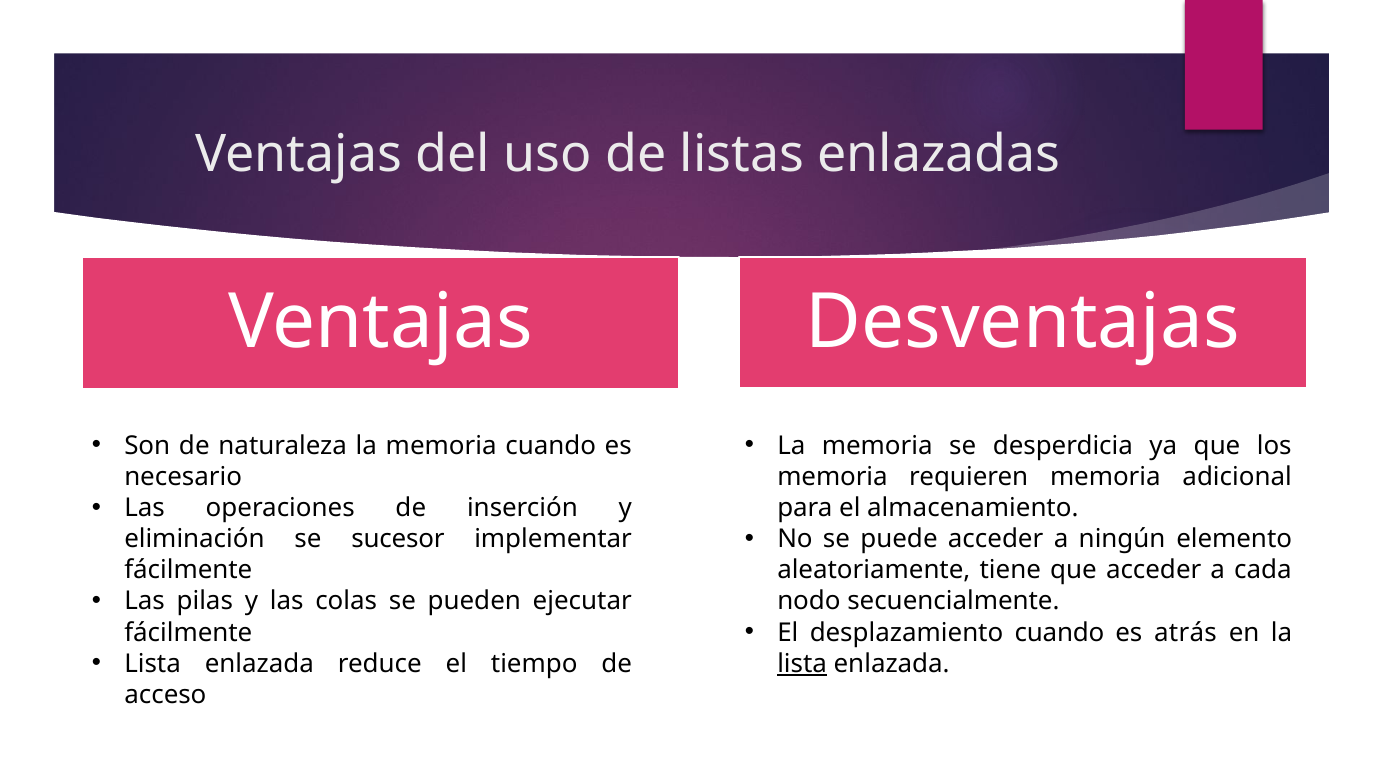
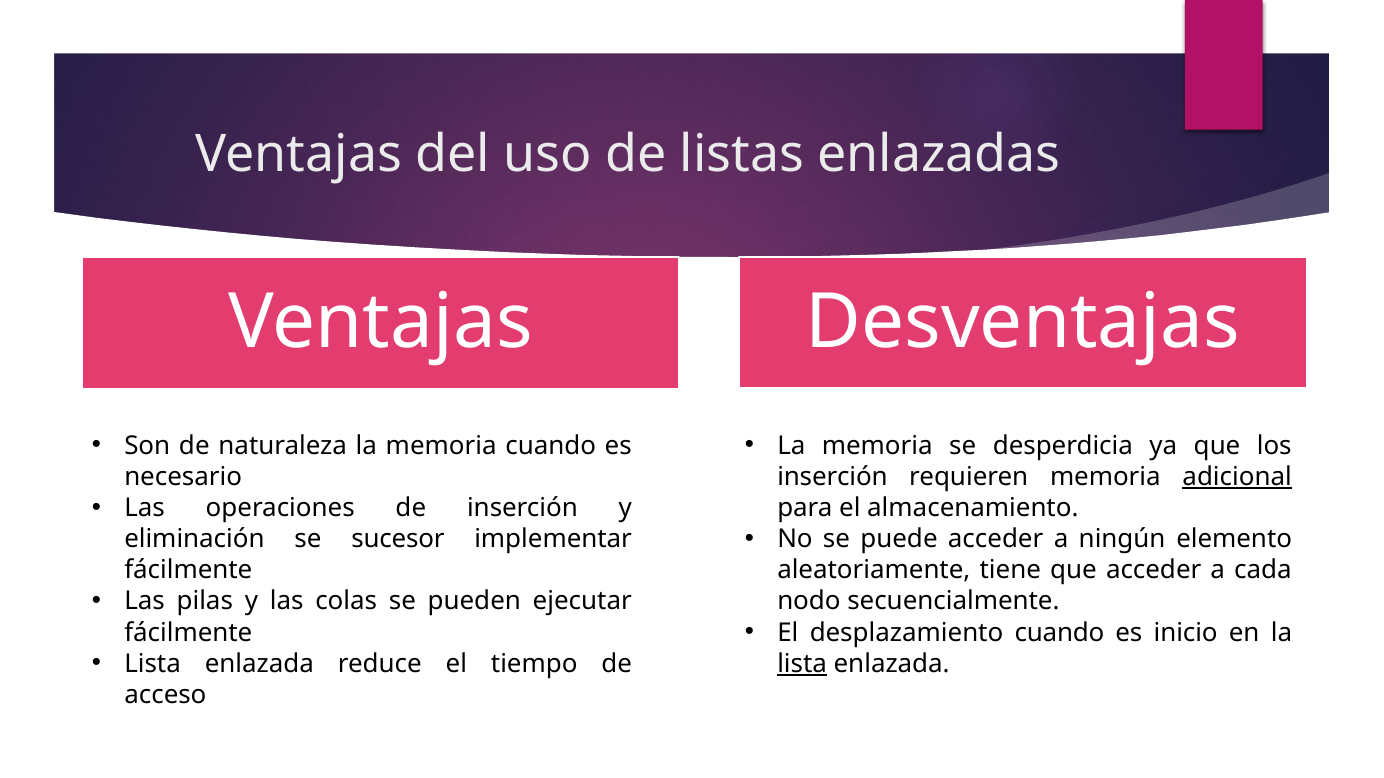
memoria: memoria -> inserción (832, 477)
adicional underline: none -> present (1237, 477)
atrás: atrás -> inicio (1186, 633)
